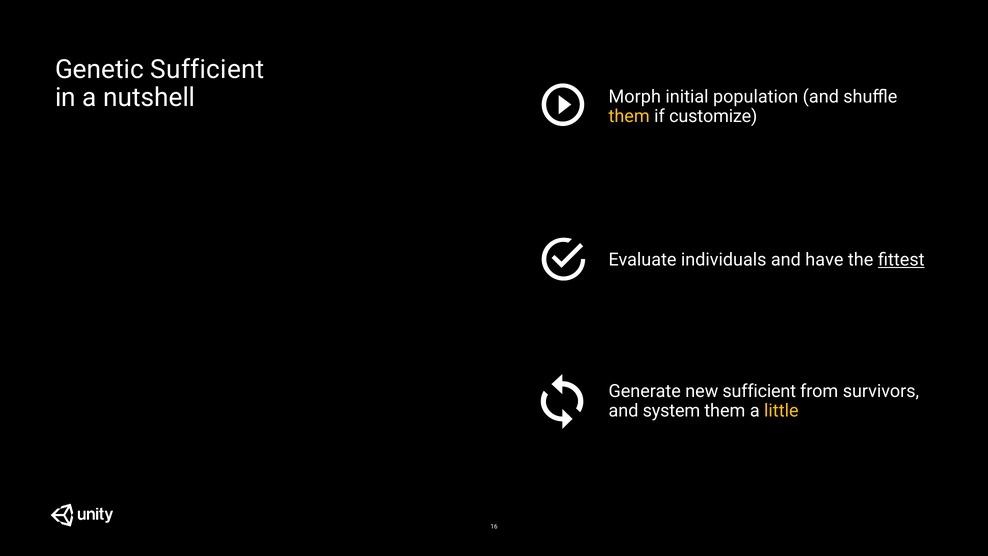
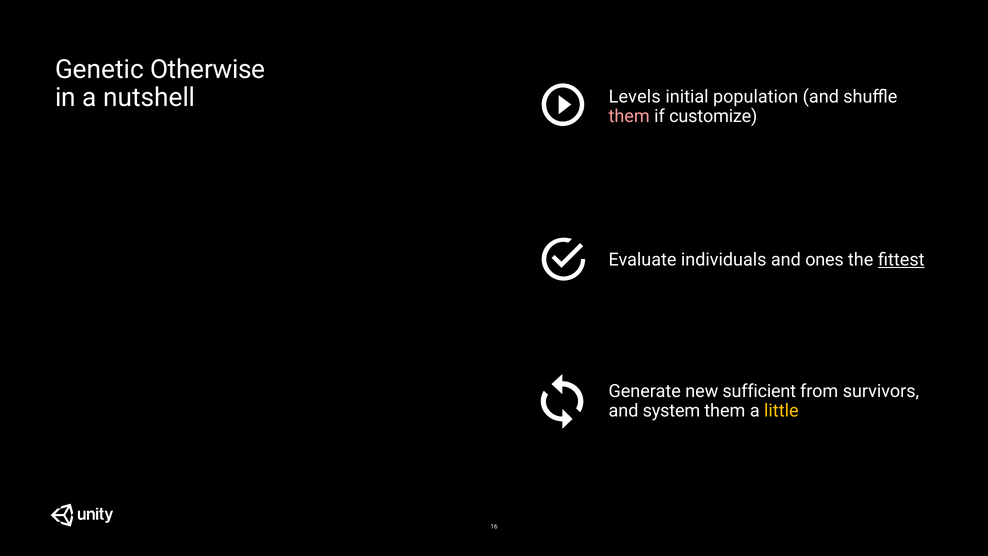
Genetic Sufficient: Sufficient -> Otherwise (208, 69)
Morph: Morph -> Levels (635, 97)
them colour: yellow -> pink (629, 116)
have: have -> ones (825, 260)
